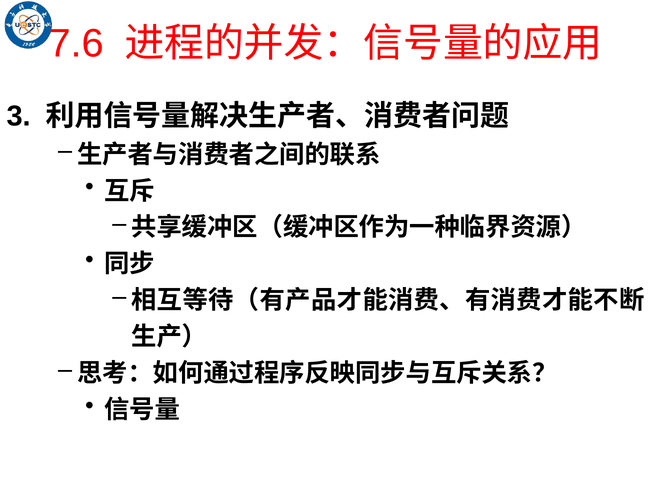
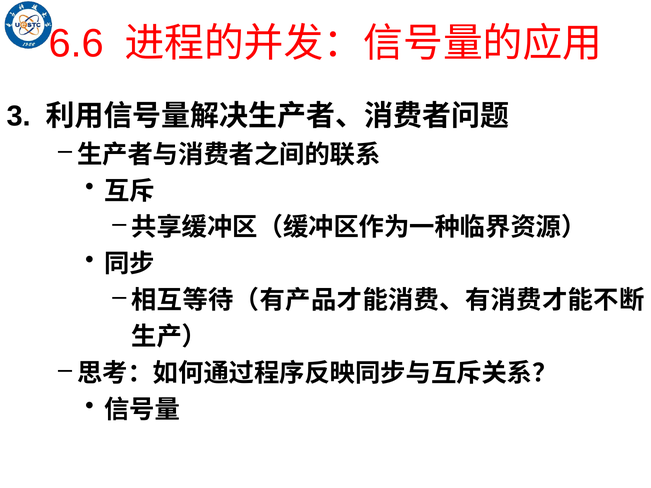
7.6: 7.6 -> 6.6 (76, 43)
